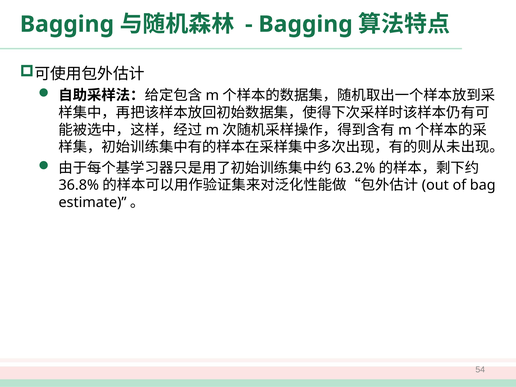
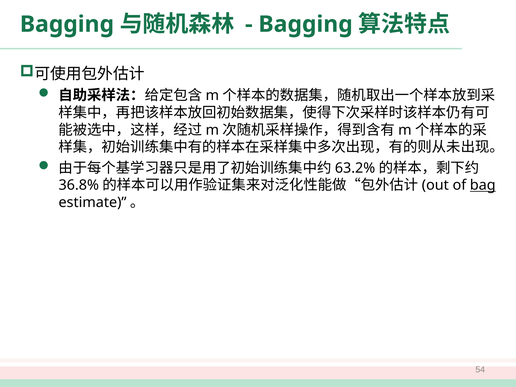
bag underline: none -> present (483, 185)
